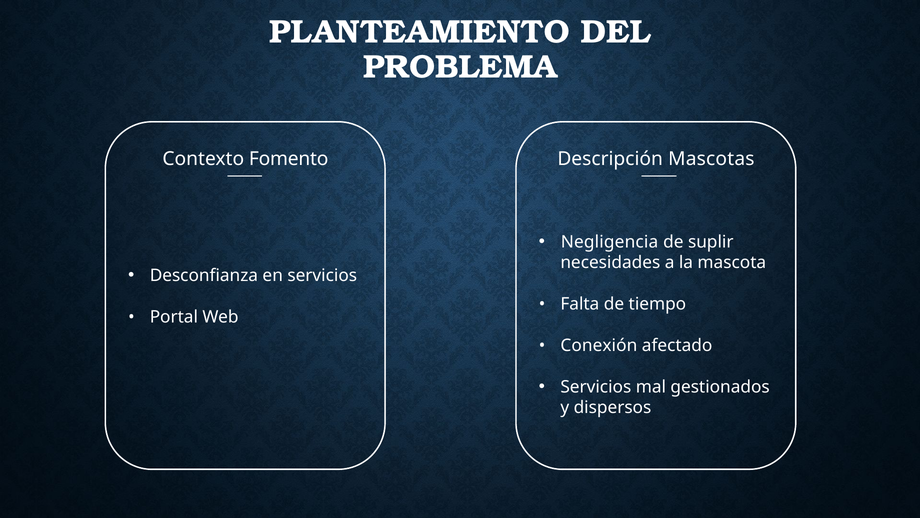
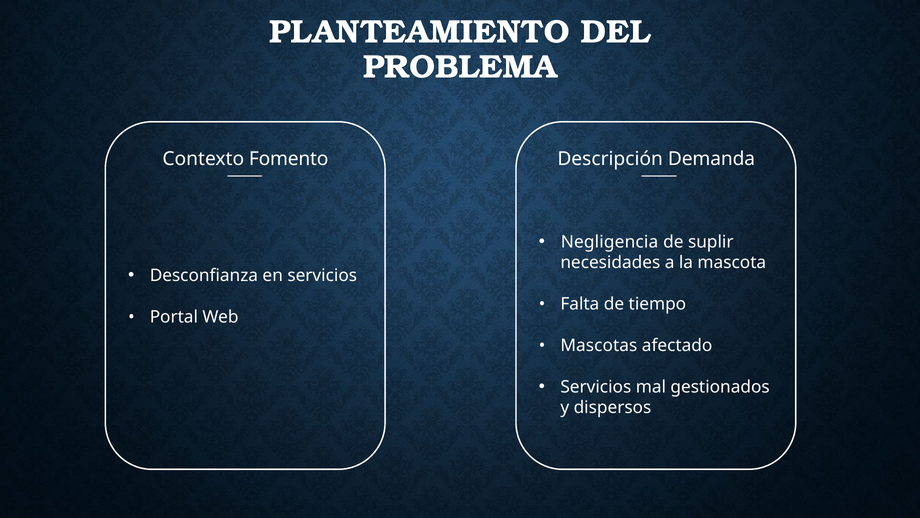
Mascotas: Mascotas -> Demanda (712, 159)
Conexión: Conexión -> Mascotas (599, 345)
